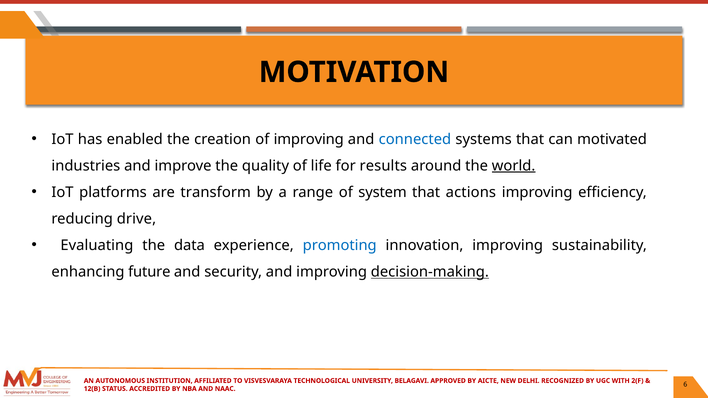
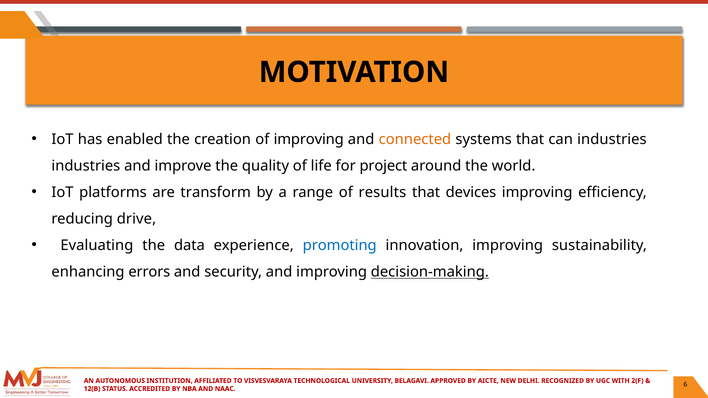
connected colour: blue -> orange (415, 139)
can motivated: motivated -> industries (612, 139)
results: results -> project (383, 166)
world underline: present -> none (514, 166)
system: system -> results (382, 192)
actions: actions -> devices (471, 192)
future: future -> errors (149, 272)
